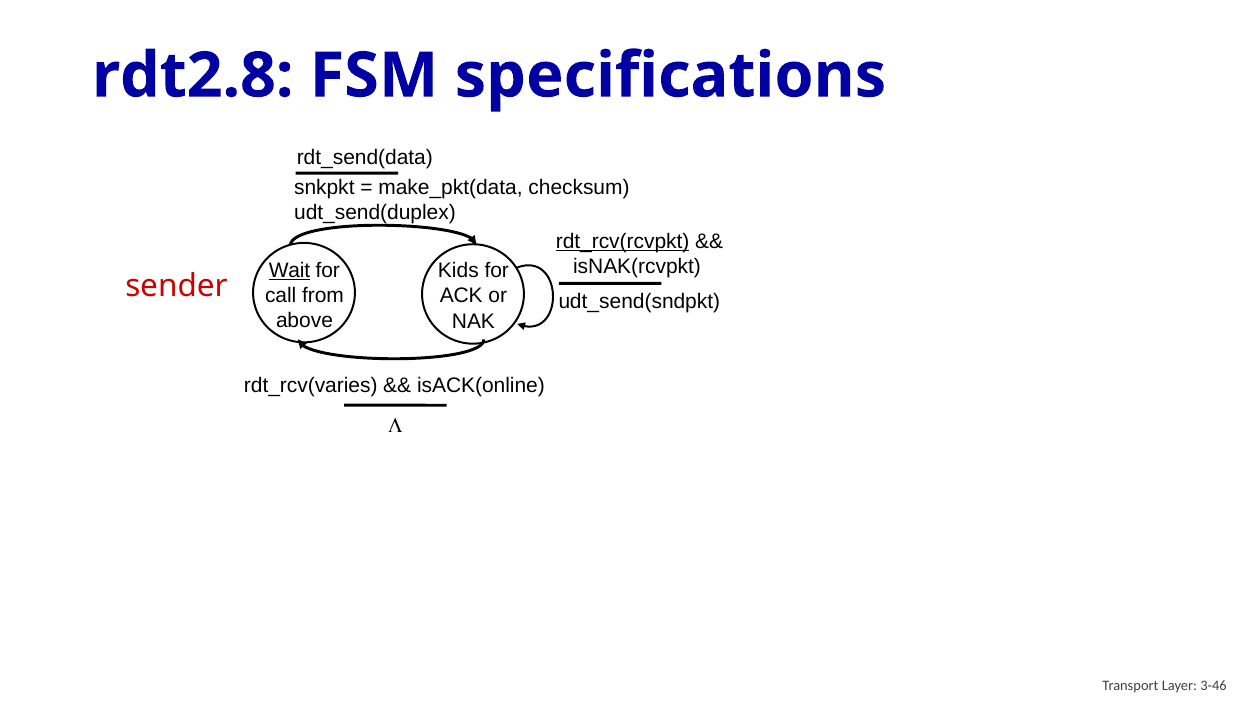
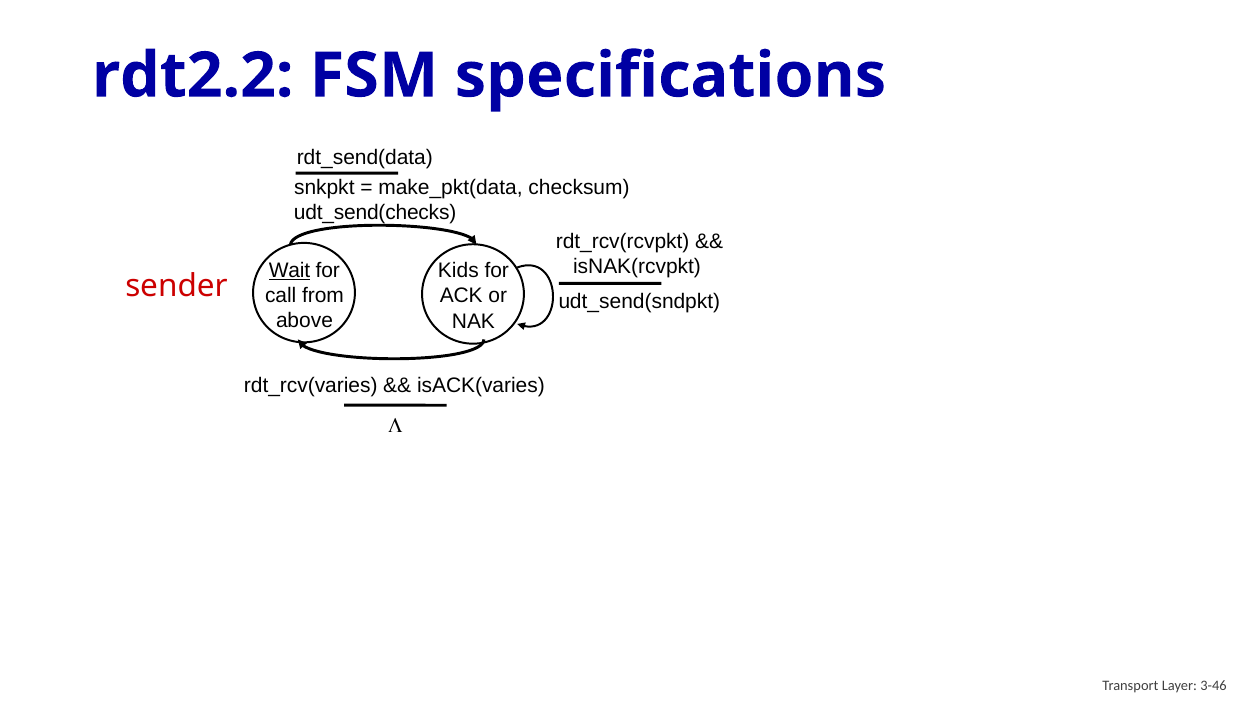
rdt2.8: rdt2.8 -> rdt2.2 (193, 76)
udt_send(duplex: udt_send(duplex -> udt_send(checks (375, 212)
rdt_rcv(rcvpkt underline: present -> none (623, 241)
isACK(online: isACK(online -> isACK(varies (481, 385)
